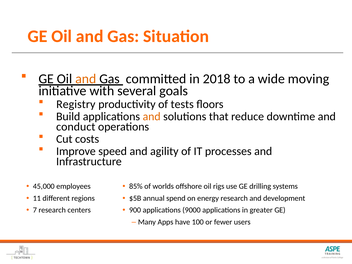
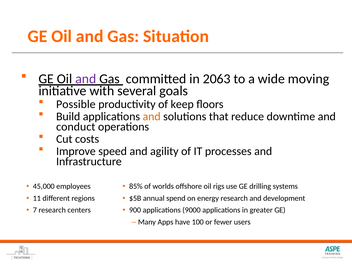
and colour: orange -> purple (86, 79)
2018: 2018 -> 2063 (217, 79)
Registry: Registry -> Possible (76, 104)
tests: tests -> keep (182, 104)
